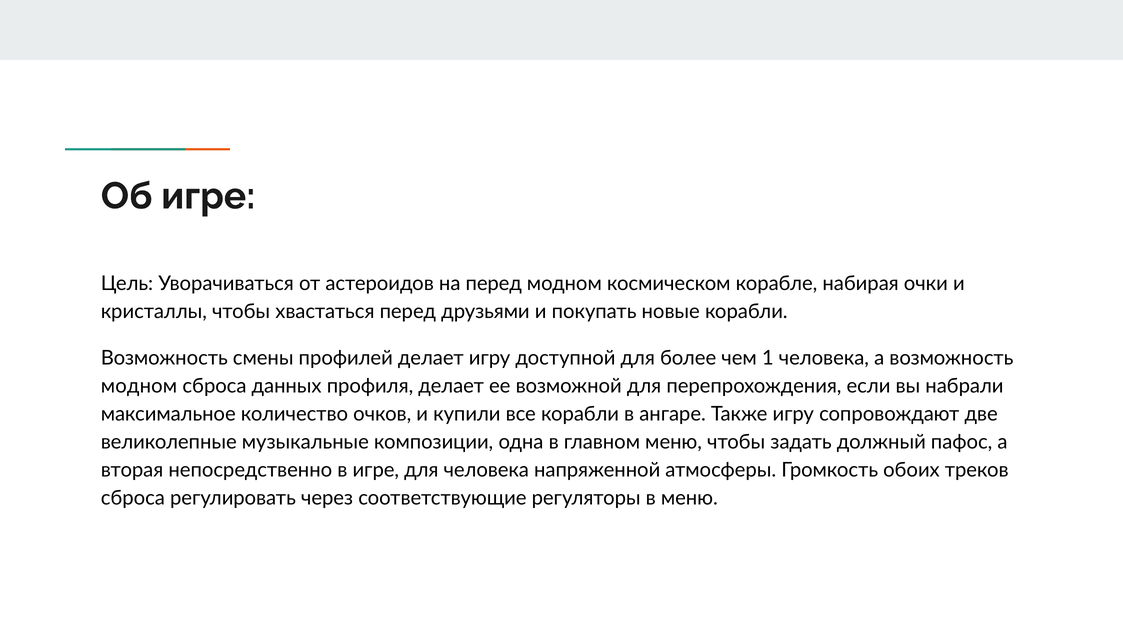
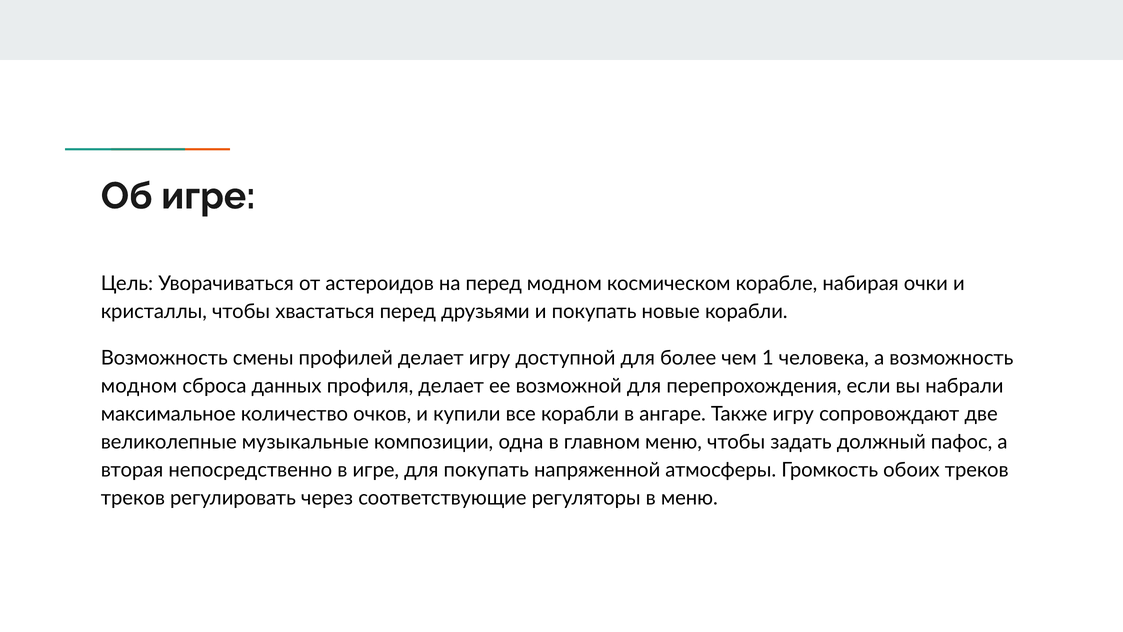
для человека: человека -> покупать (486, 470)
сброса: сброса -> треков (133, 498)
